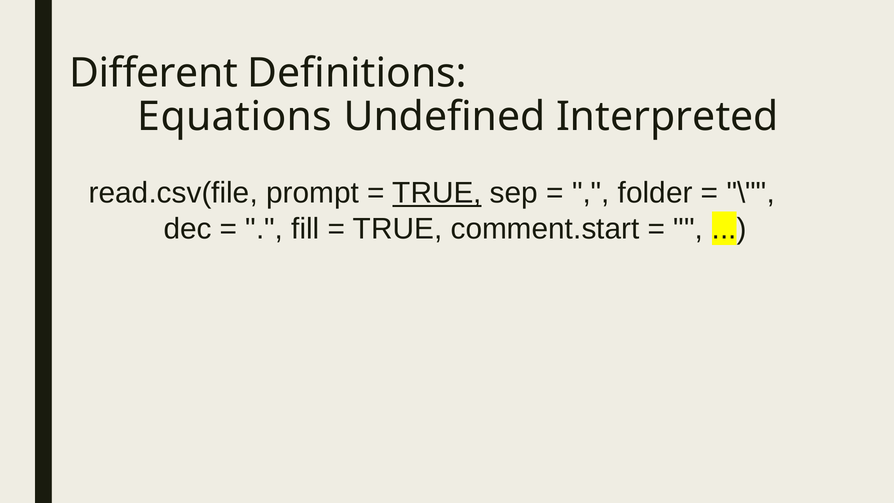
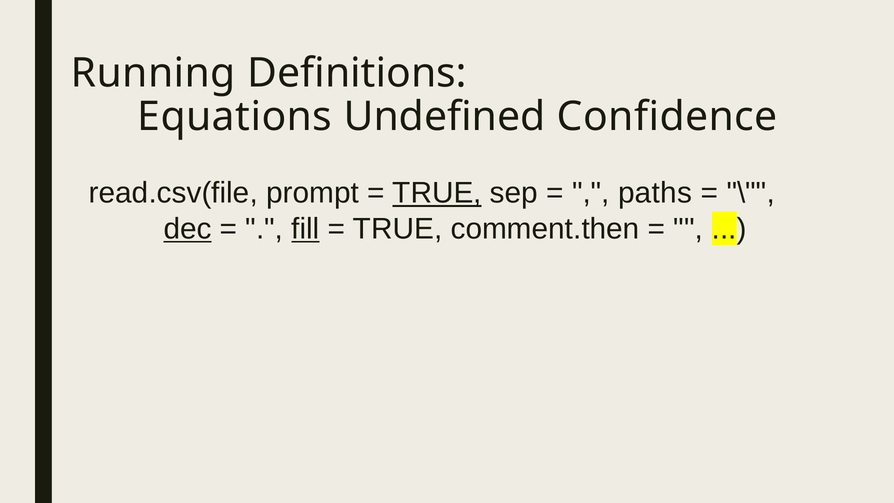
Different: Different -> Running (153, 73)
Interpreted: Interpreted -> Confidence (667, 117)
folder: folder -> paths (655, 193)
dec underline: none -> present (188, 229)
fill underline: none -> present (305, 229)
comment.start: comment.start -> comment.then (545, 229)
